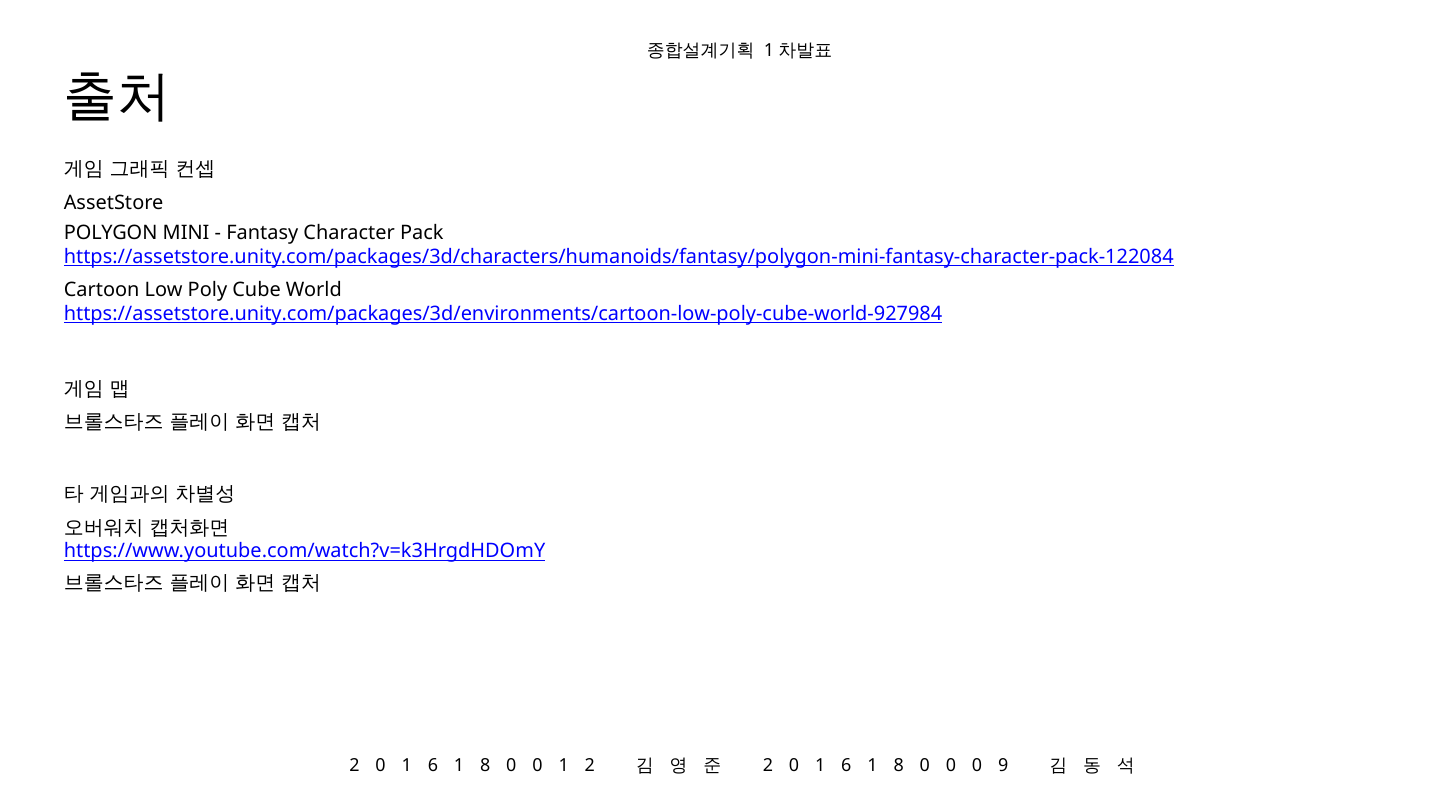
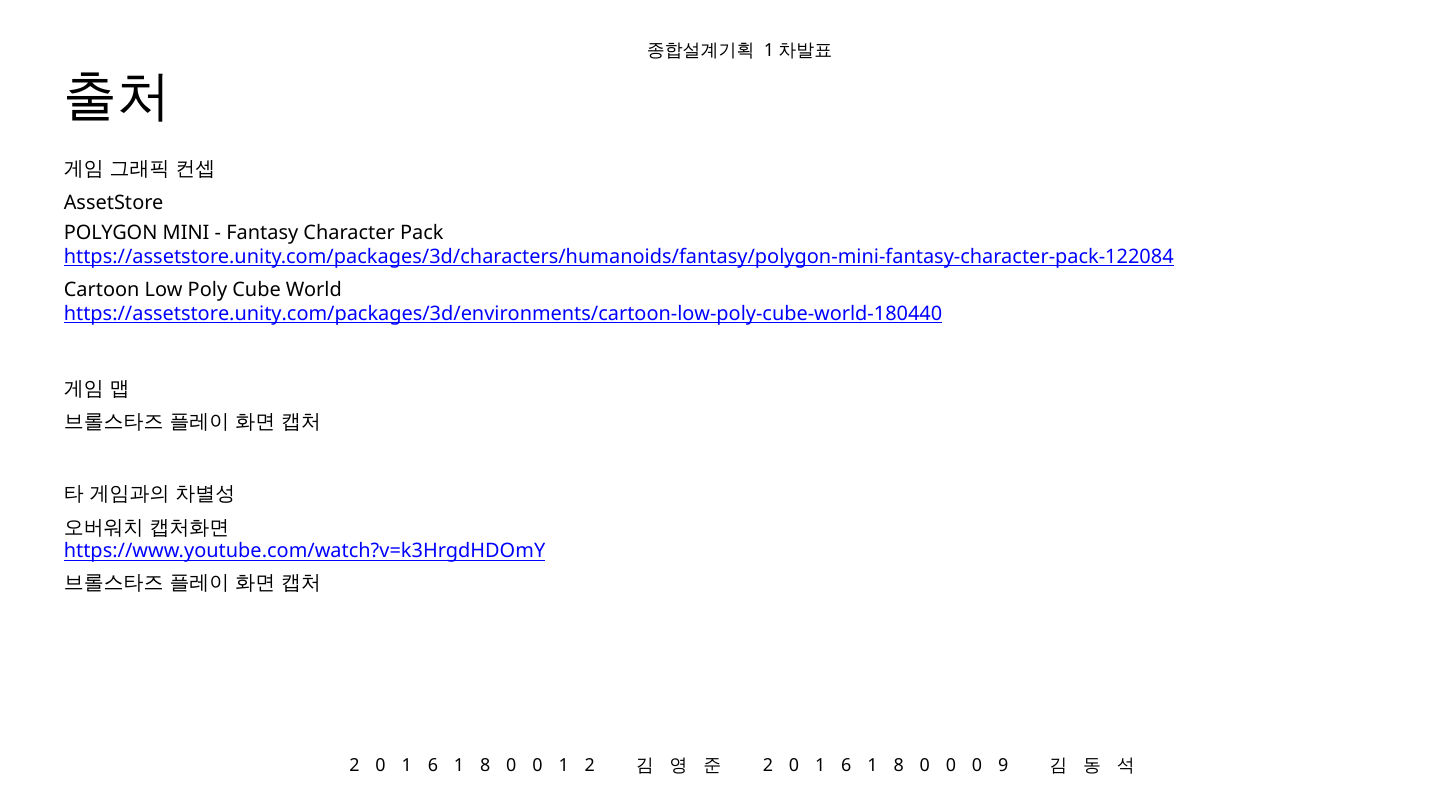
https://assetstore.unity.com/packages/3d/environments/cartoon-low-poly-cube-world-927984: https://assetstore.unity.com/packages/3d/environments/cartoon-low-poly-cube-world-927984 -> https://assetstore.unity.com/packages/3d/environments/cartoon-low-poly-cube-world-180440 (503, 314)
